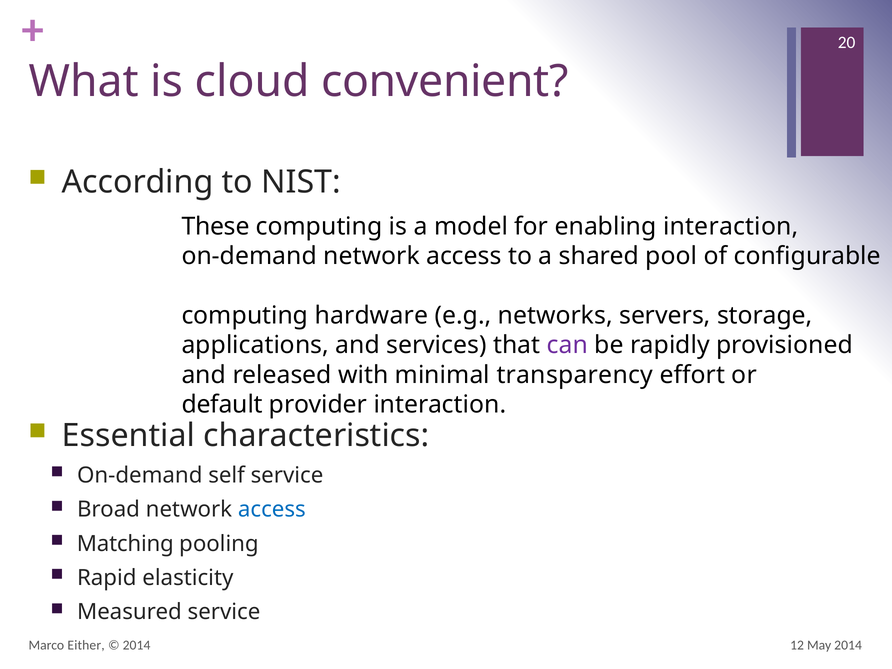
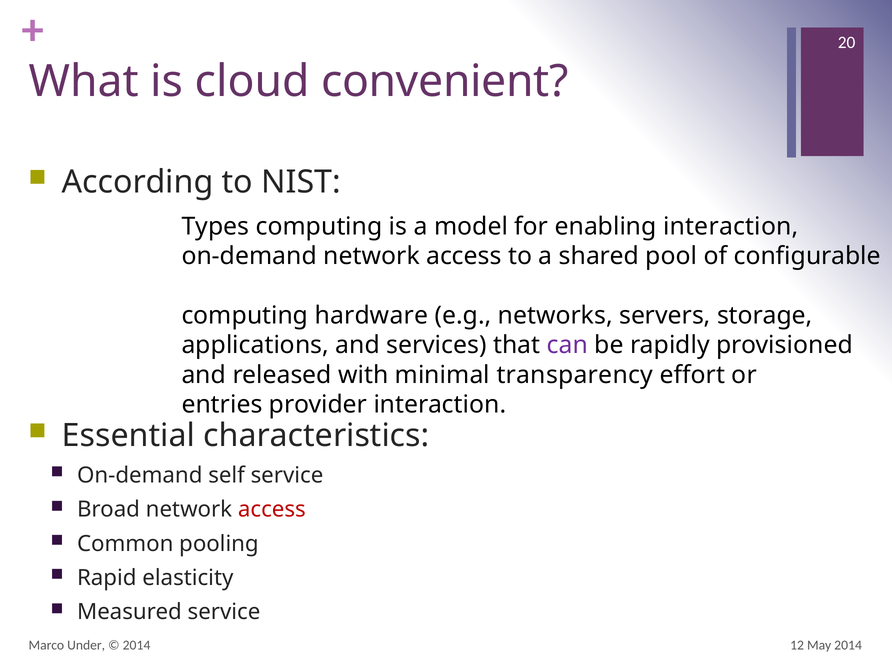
These: These -> Types (215, 226)
default: default -> entries (222, 405)
access colour: blue -> red (272, 509)
Matching: Matching -> Common (125, 544)
Either: Either -> Under (86, 645)
